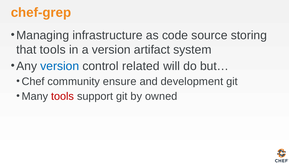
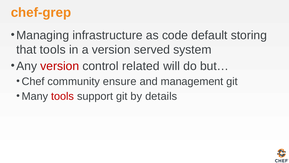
source: source -> default (209, 35)
artifact: artifact -> served (152, 50)
version colour: blue -> red (60, 66)
development: development -> management (192, 81)
owned: owned -> details (161, 96)
